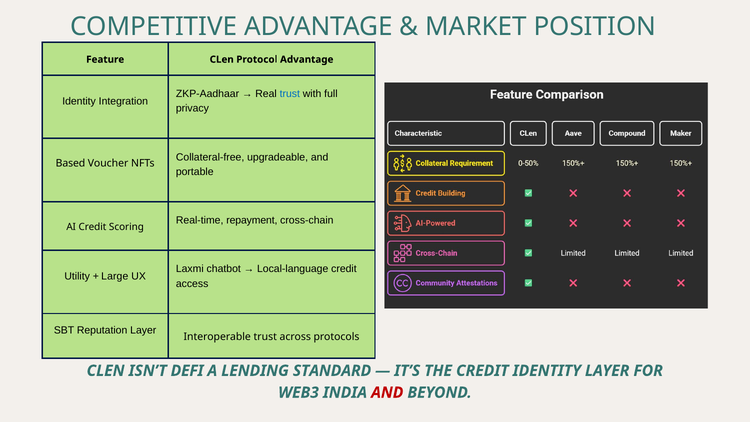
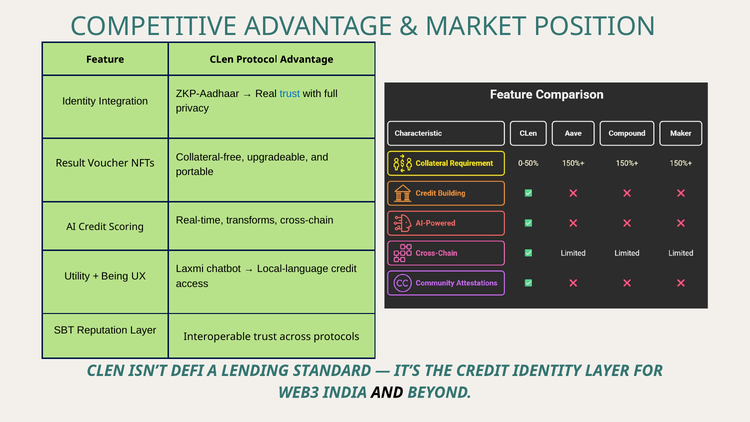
Based: Based -> Result (71, 163)
repayment: repayment -> transforms (252, 220)
Large: Large -> Being (115, 276)
AND colour: red -> black (387, 392)
